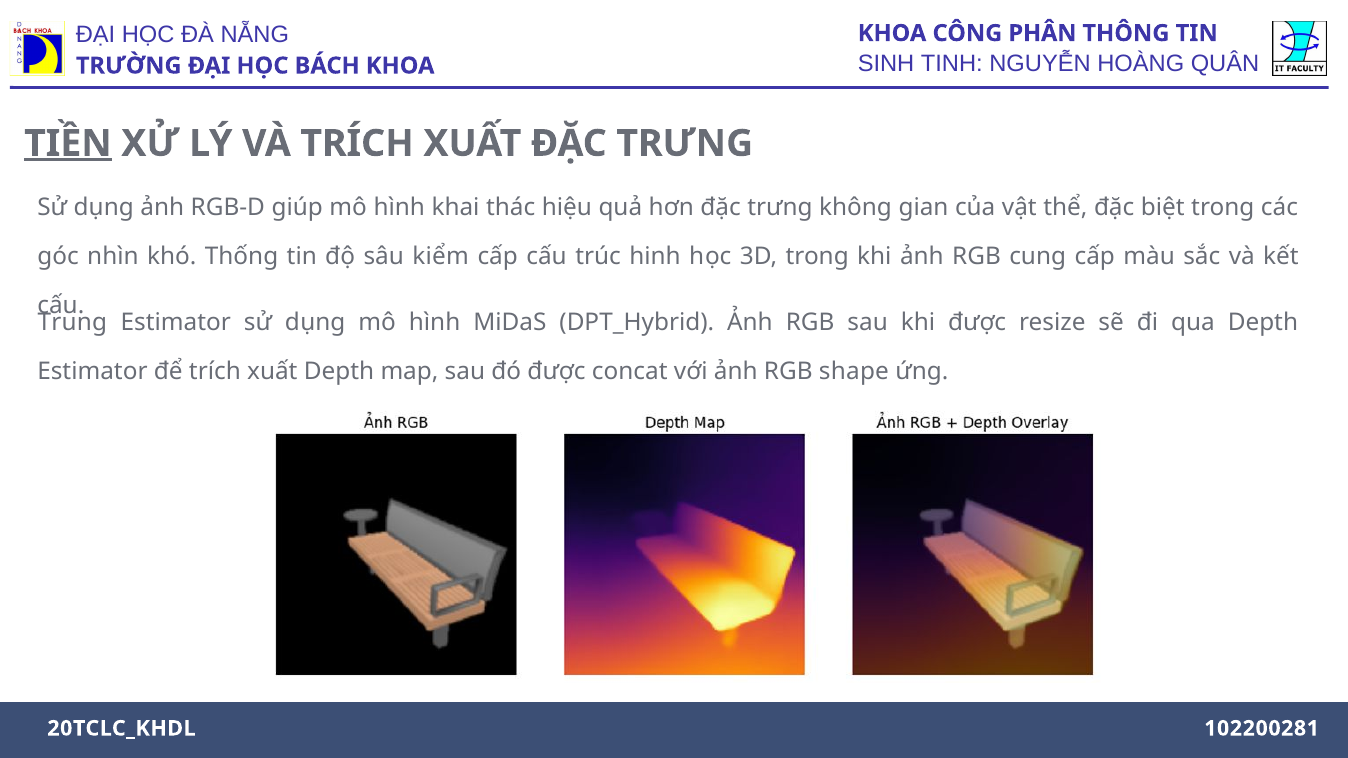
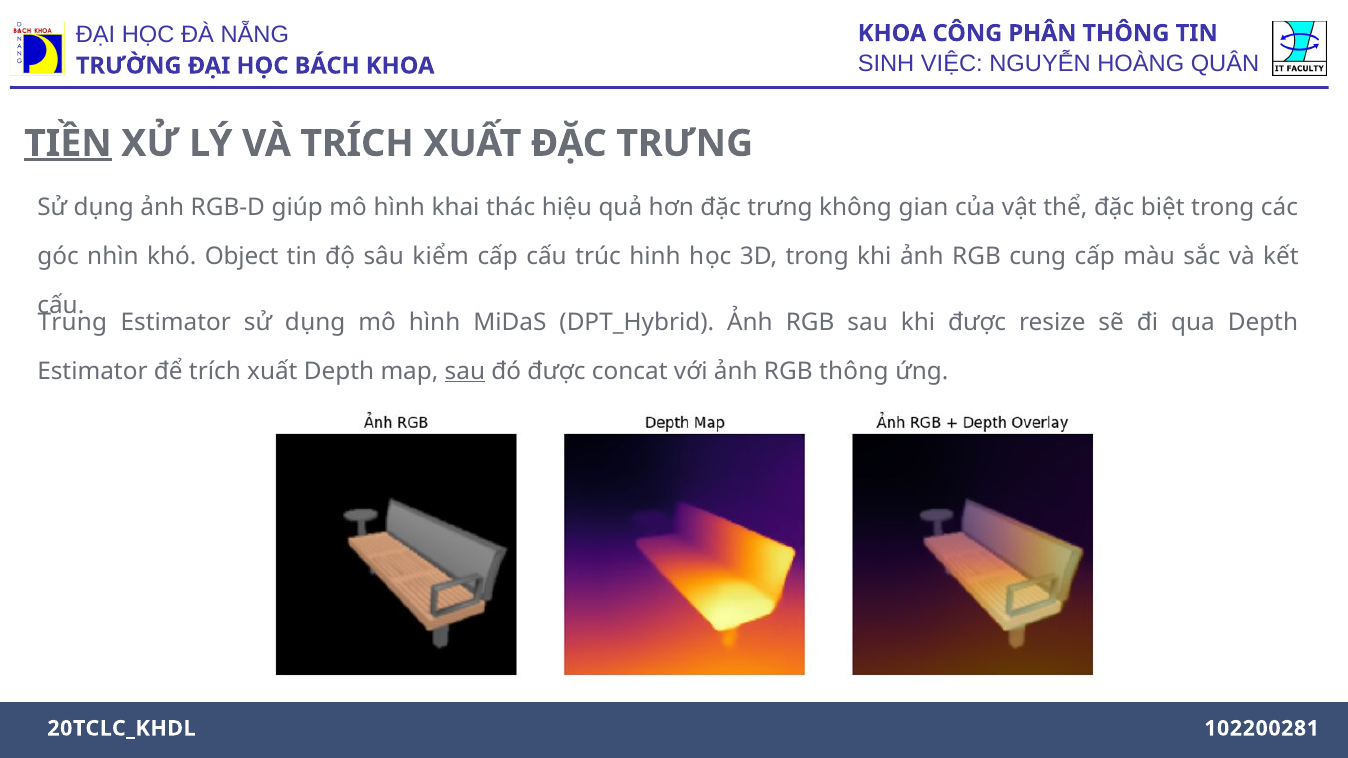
TINH: TINH -> VIỆC (952, 64)
Thống: Thống -> Object (242, 257)
sau underline: none -> present (465, 371)
RGB shape: shape -> thông (854, 371)
